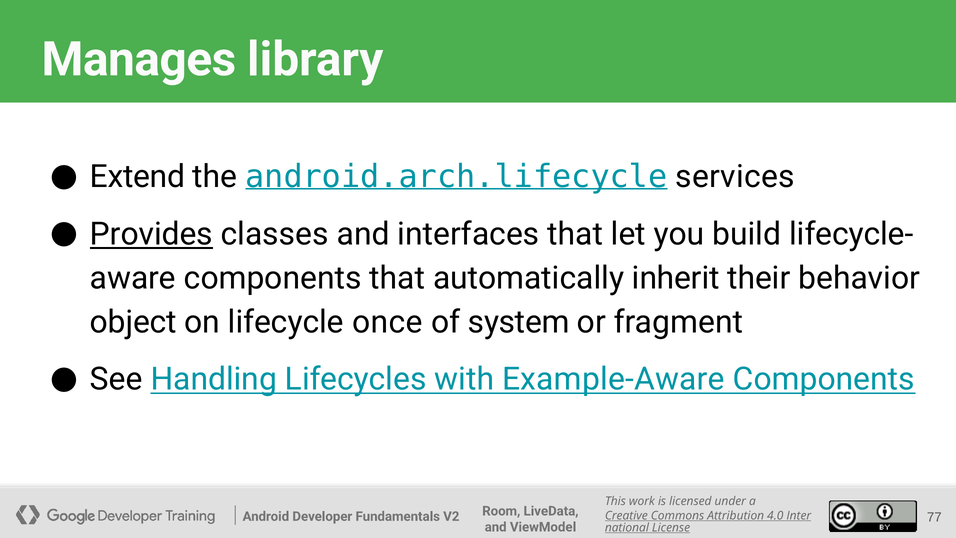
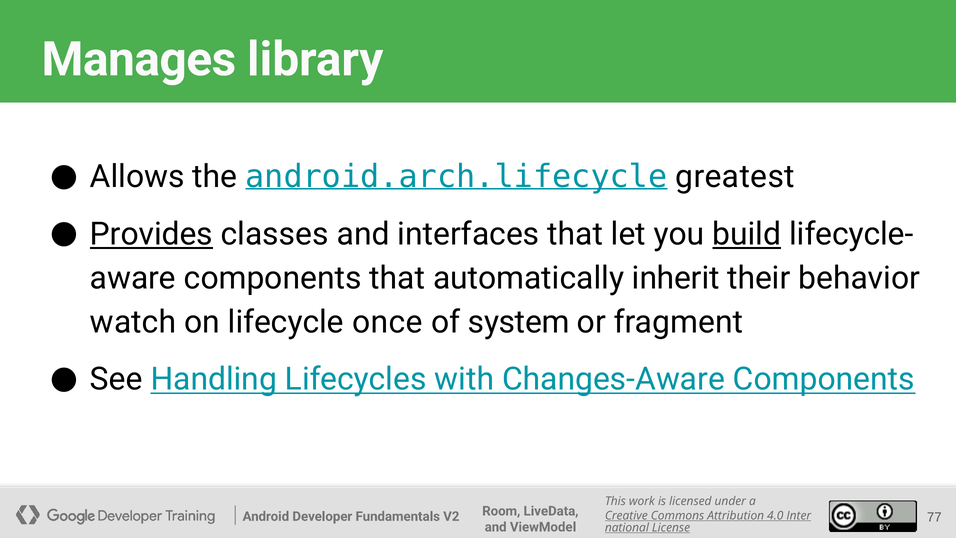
Extend: Extend -> Allows (137, 177)
services: services -> greatest (735, 177)
build underline: none -> present (747, 234)
object: object -> watch (133, 322)
Example-Aware: Example-Aware -> Changes-Aware (613, 379)
